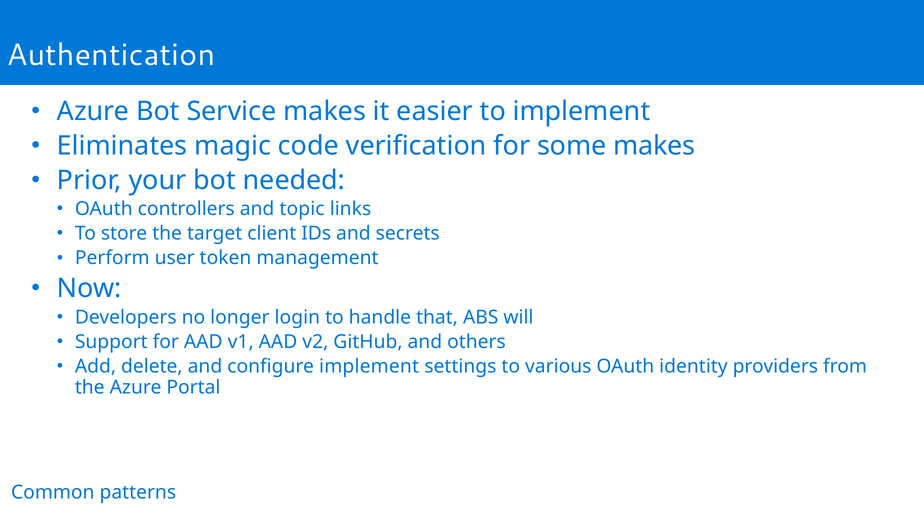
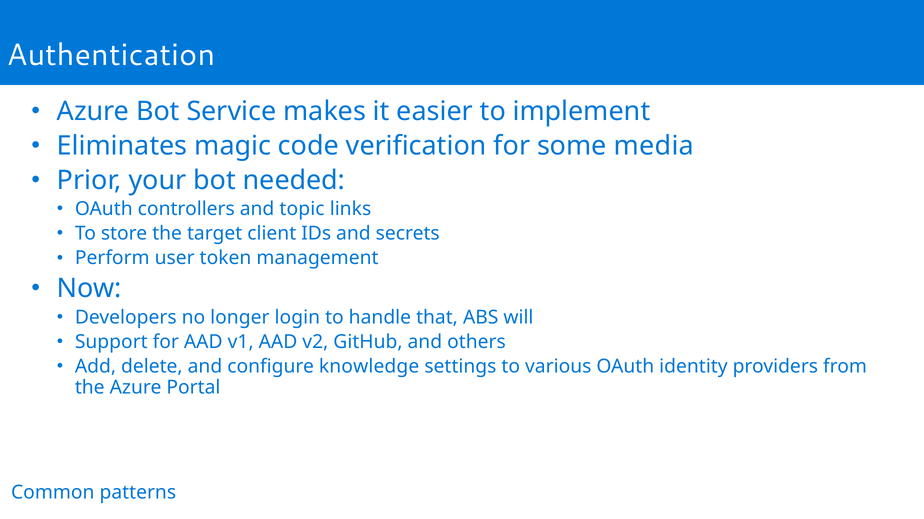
some makes: makes -> media (654, 146)
configure implement: implement -> knowledge (369, 367)
